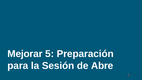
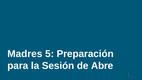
Mejorar: Mejorar -> Madres (25, 54)
